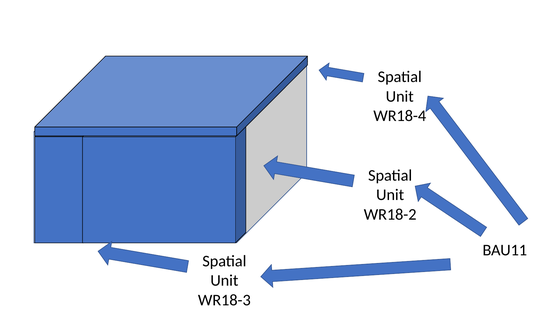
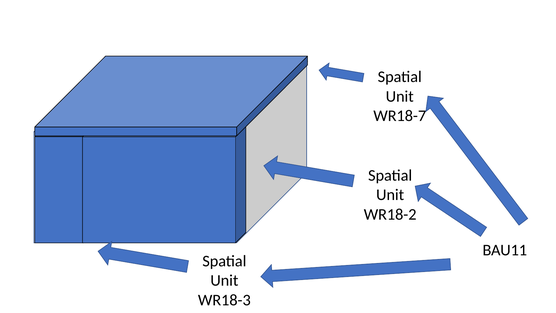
WR18-4: WR18-4 -> WR18-7 (400, 116)
